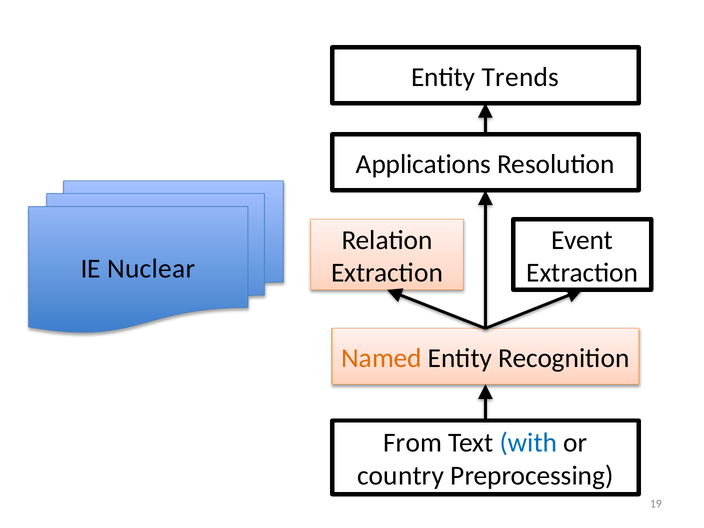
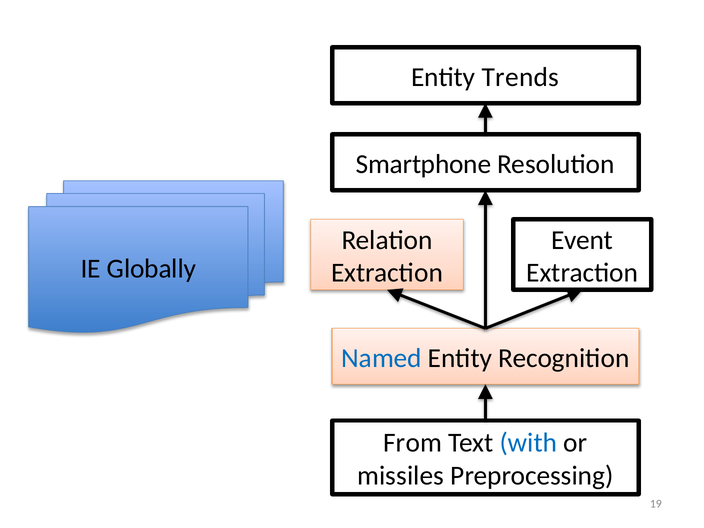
Applications: Applications -> Smartphone (424, 164)
Nuclear: Nuclear -> Globally (151, 269)
Named colour: orange -> blue (382, 358)
country: country -> missiles (401, 476)
